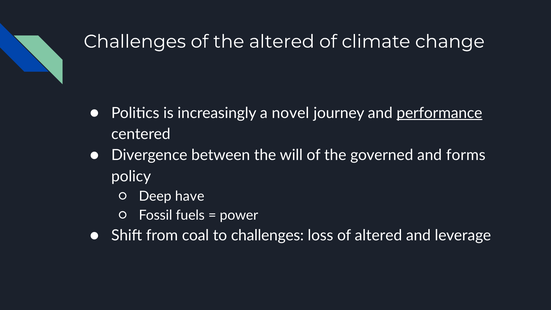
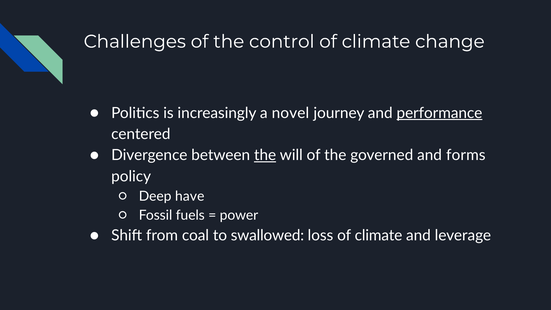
the altered: altered -> control (282, 42)
the underline: none -> present (265, 155)
to challenges: challenges -> swallowed (267, 235)
loss of altered: altered -> climate (379, 235)
